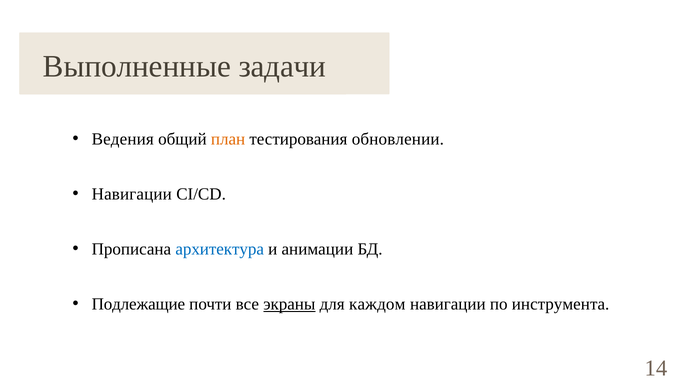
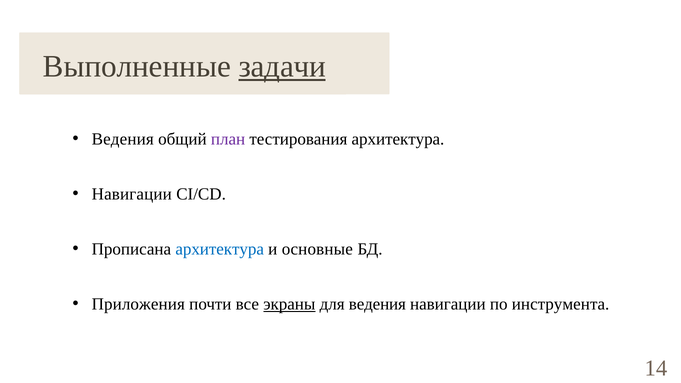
задачи underline: none -> present (282, 67)
план colour: orange -> purple (228, 139)
тестирования обновлении: обновлении -> архитектура (398, 139)
анимации: анимации -> основные (317, 249)
Подлежащие: Подлежащие -> Приложения (138, 304)
для каждом: каждом -> ведения (377, 304)
